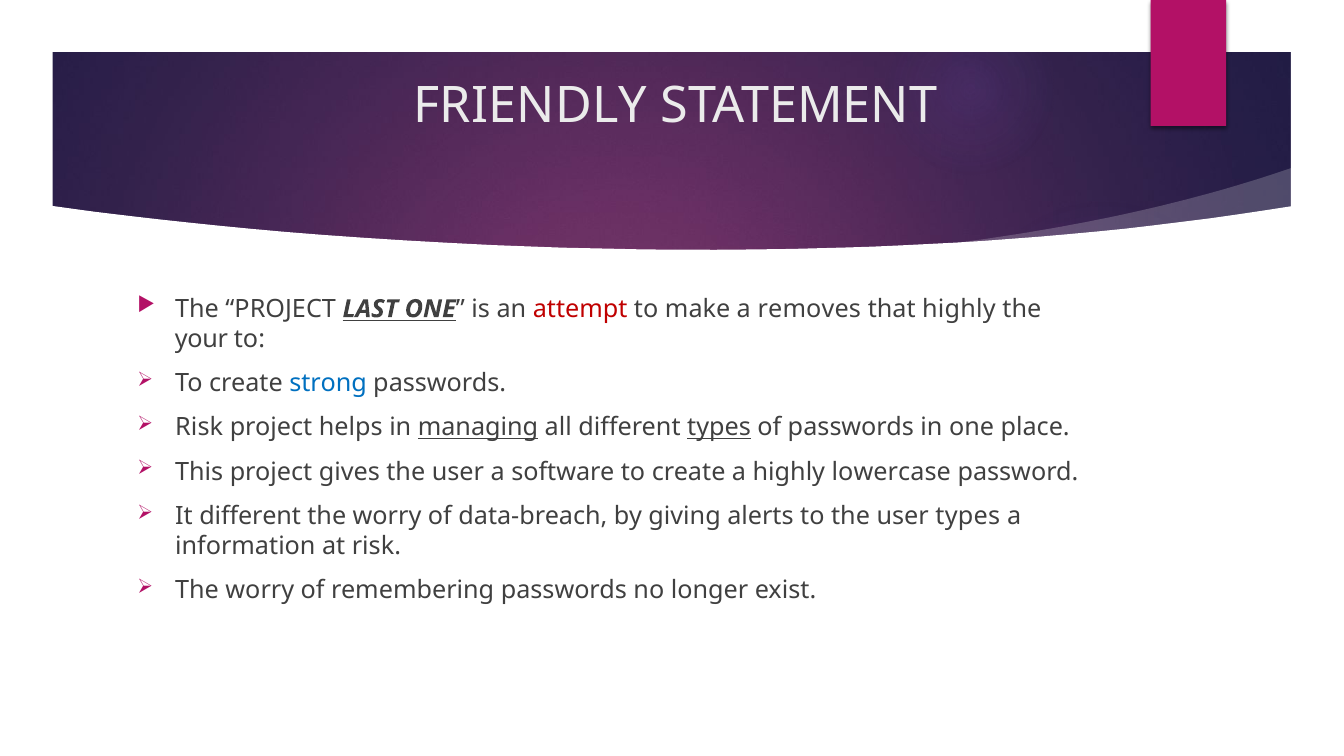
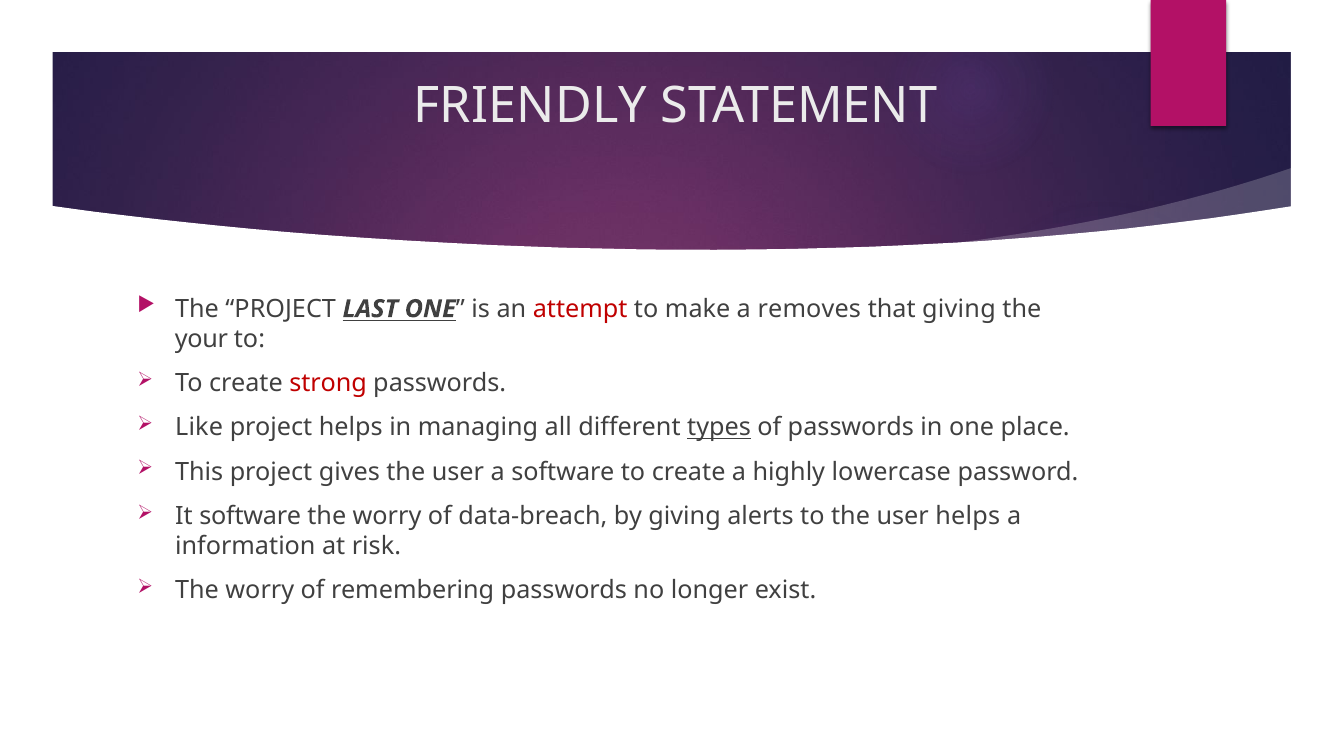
that highly: highly -> giving (959, 309)
strong colour: blue -> red (328, 383)
Risk: Risk -> Like (199, 428)
managing underline: present -> none (478, 428)
It different: different -> software (250, 516)
user types: types -> helps (968, 516)
